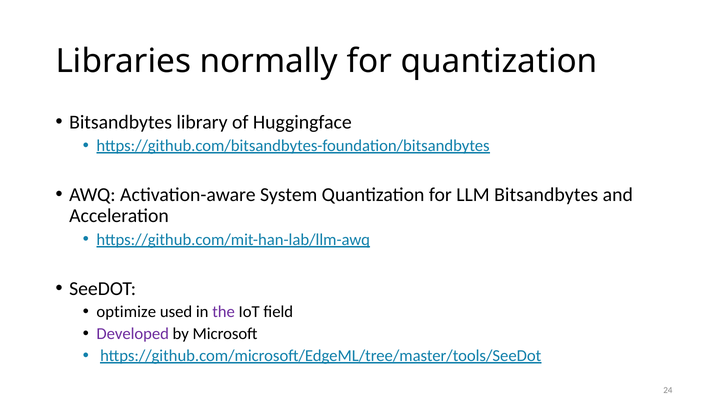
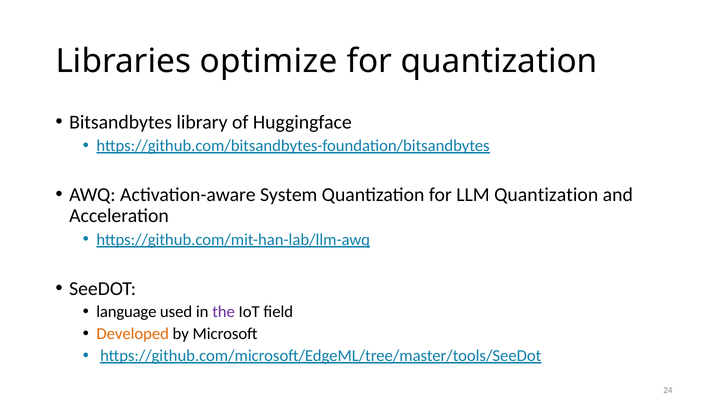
normally: normally -> optimize (269, 61)
LLM Bitsandbytes: Bitsandbytes -> Quantization (546, 195)
optimize: optimize -> language (126, 312)
Developed colour: purple -> orange (133, 334)
